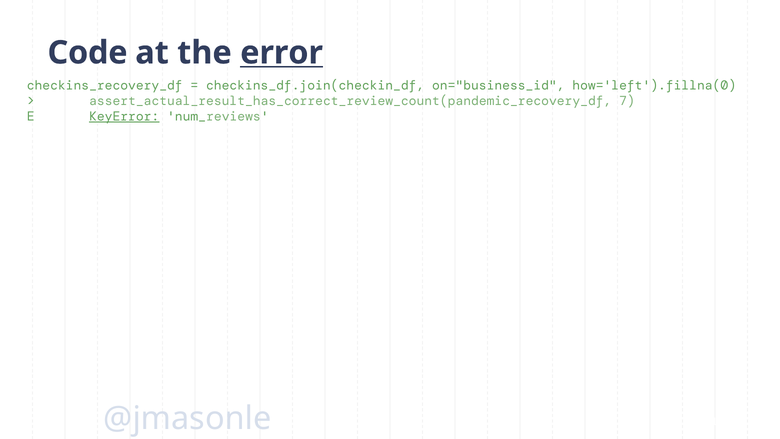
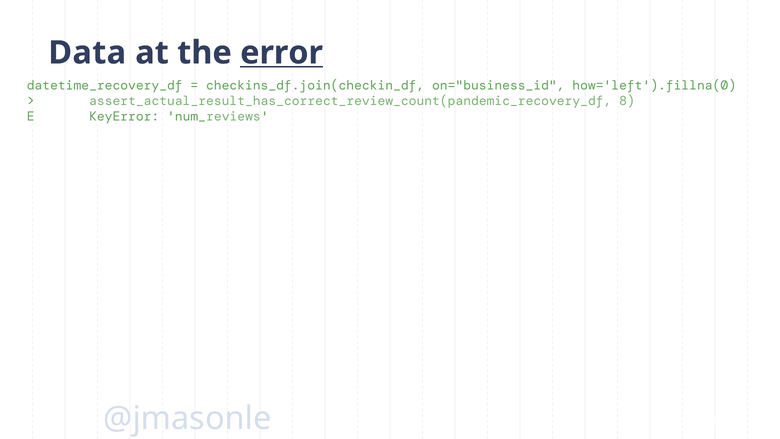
Code: Code -> Data (87, 53)
checkins_recovery_df: checkins_recovery_df -> datetime_recovery_df (105, 85)
7: 7 -> 8 (627, 101)
KeyError underline: present -> none (124, 116)
